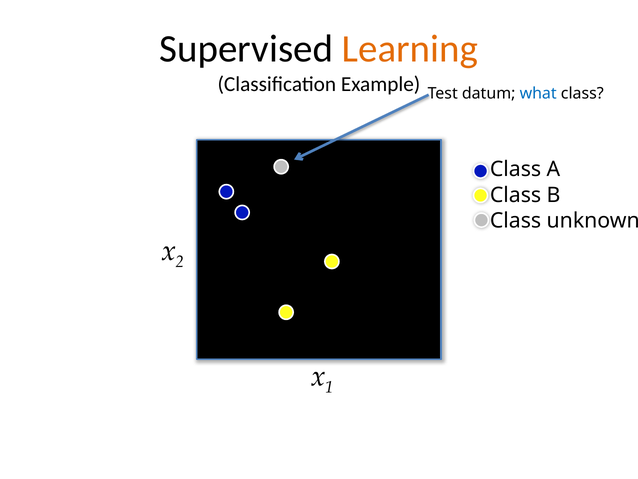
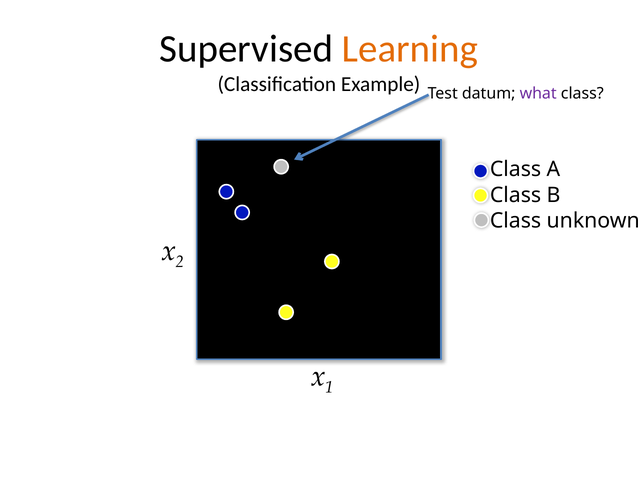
what colour: blue -> purple (538, 94)
